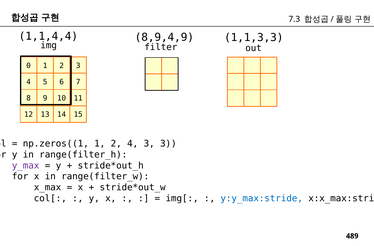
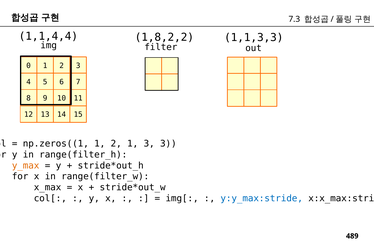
8,9,4,9: 8,9,4,9 -> 1,8,2,2 (164, 37)
2 4: 4 -> 1 (133, 143)
y_max colour: purple -> orange (26, 165)
